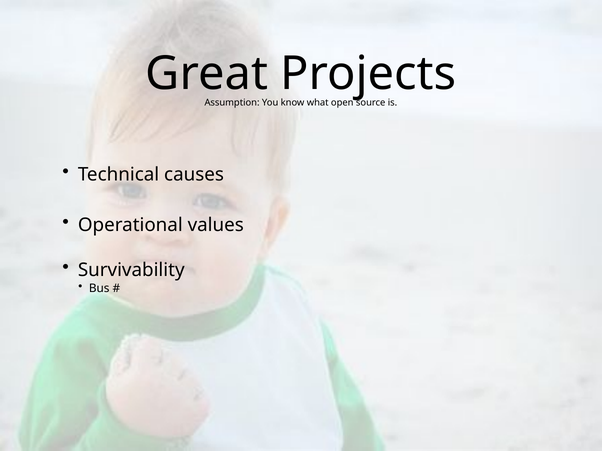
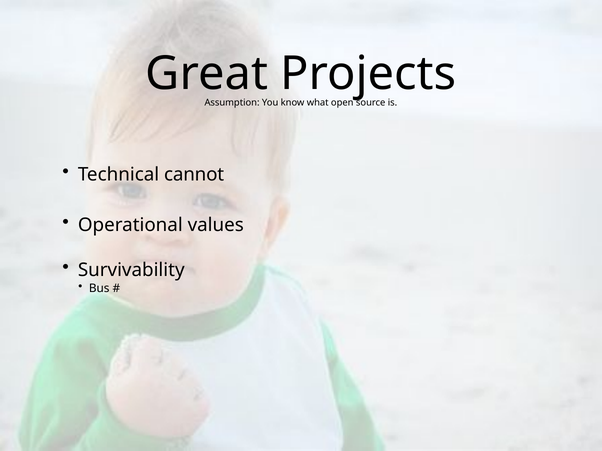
causes: causes -> cannot (194, 175)
